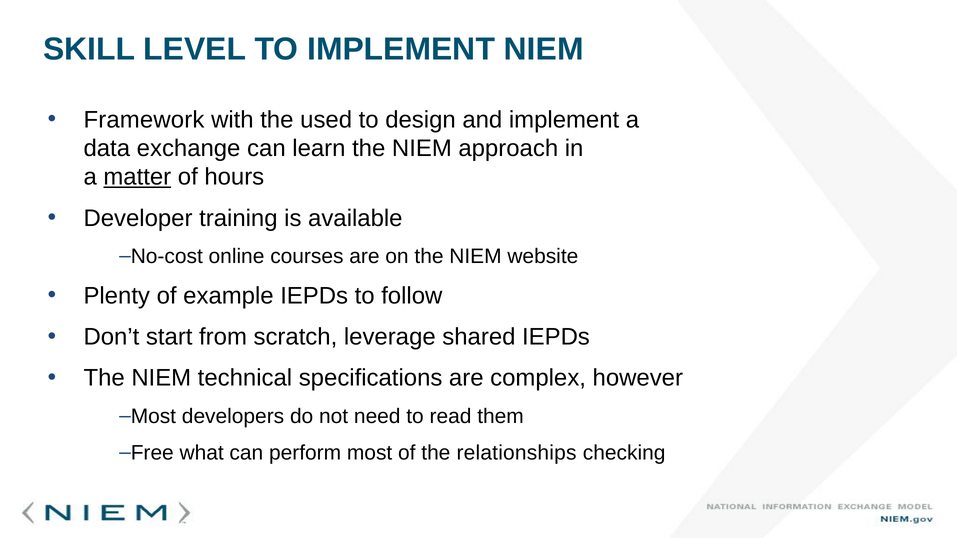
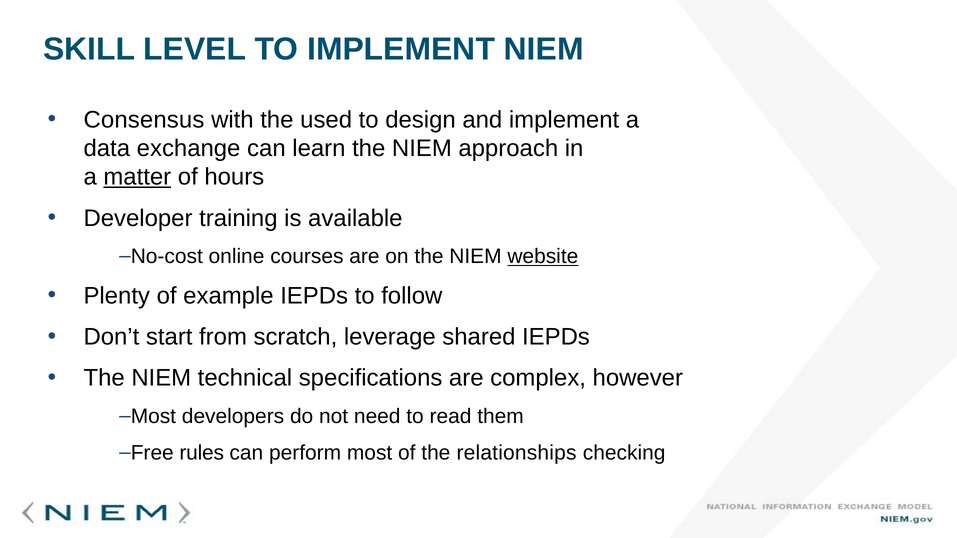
Framework: Framework -> Consensus (144, 120)
website underline: none -> present (543, 257)
what: what -> rules (202, 453)
